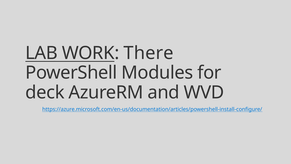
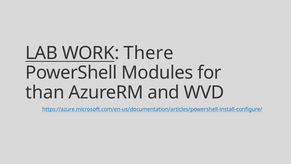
deck: deck -> than (45, 92)
